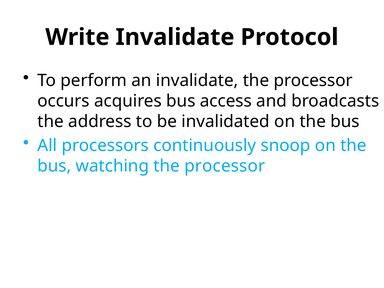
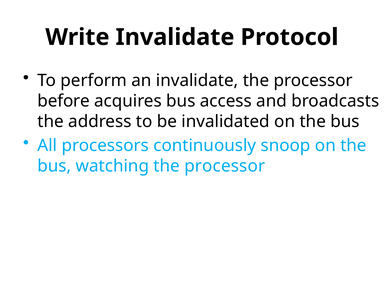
occurs: occurs -> before (64, 101)
